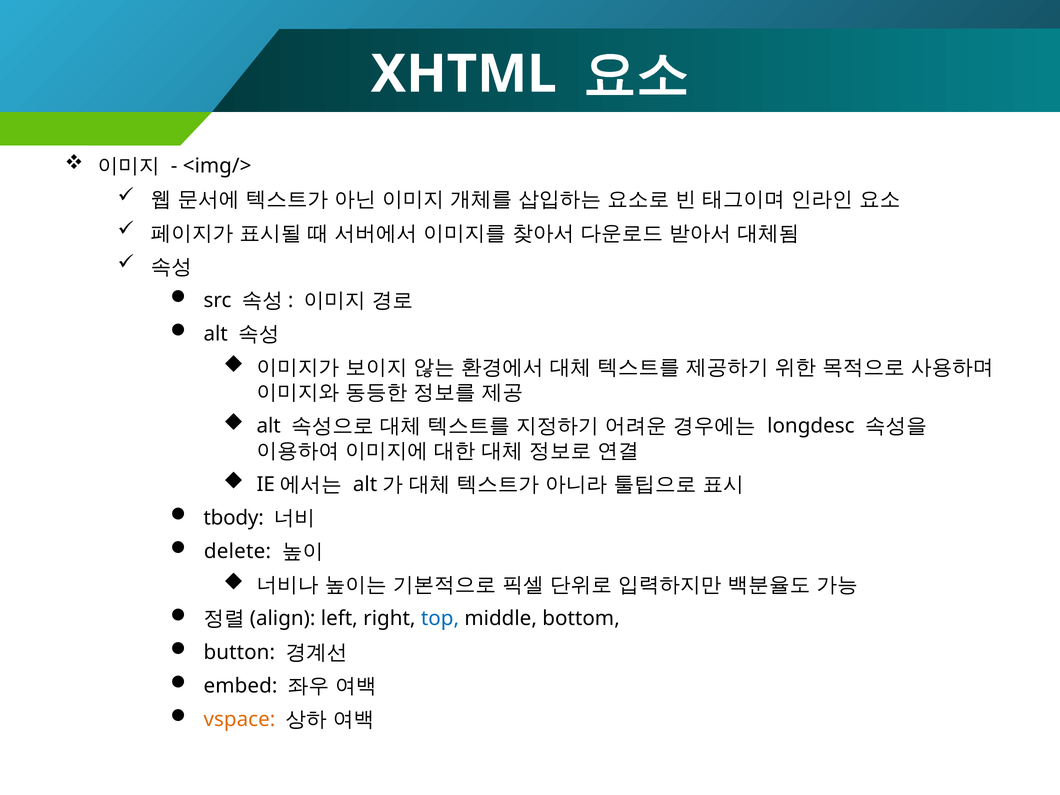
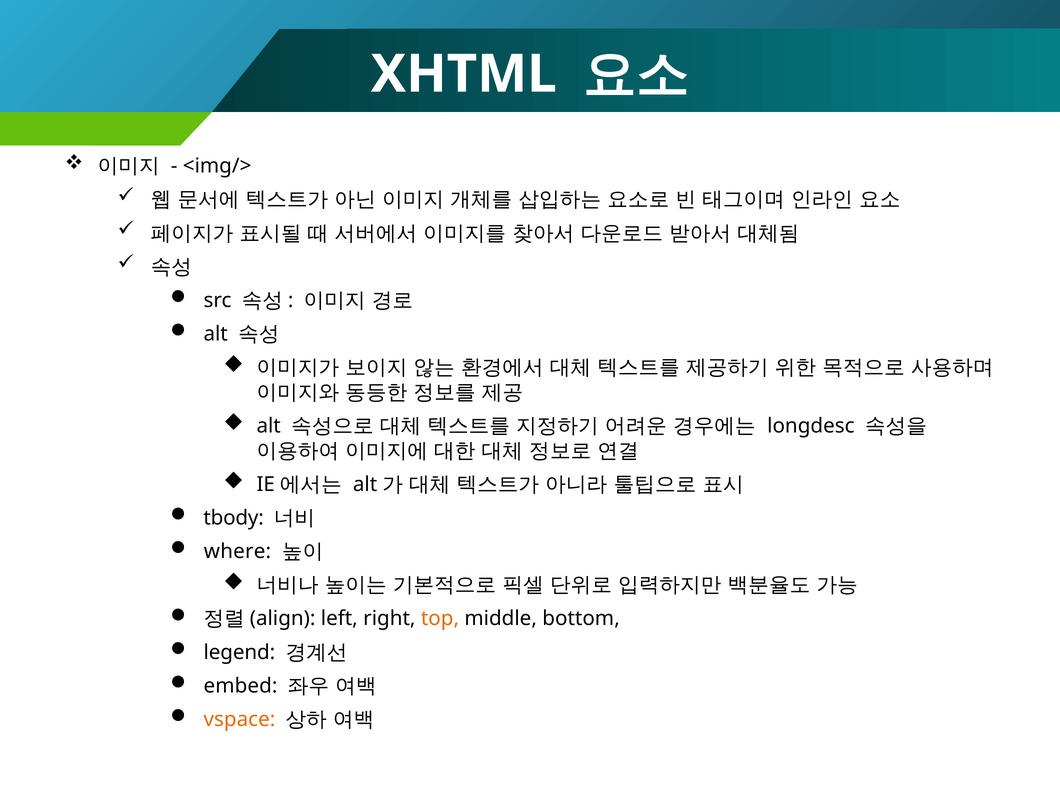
delete: delete -> where (238, 551)
top colour: blue -> orange (440, 619)
button: button -> legend (239, 652)
